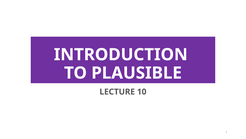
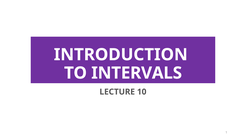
PLAUSIBLE: PLAUSIBLE -> INTERVALS (137, 73)
